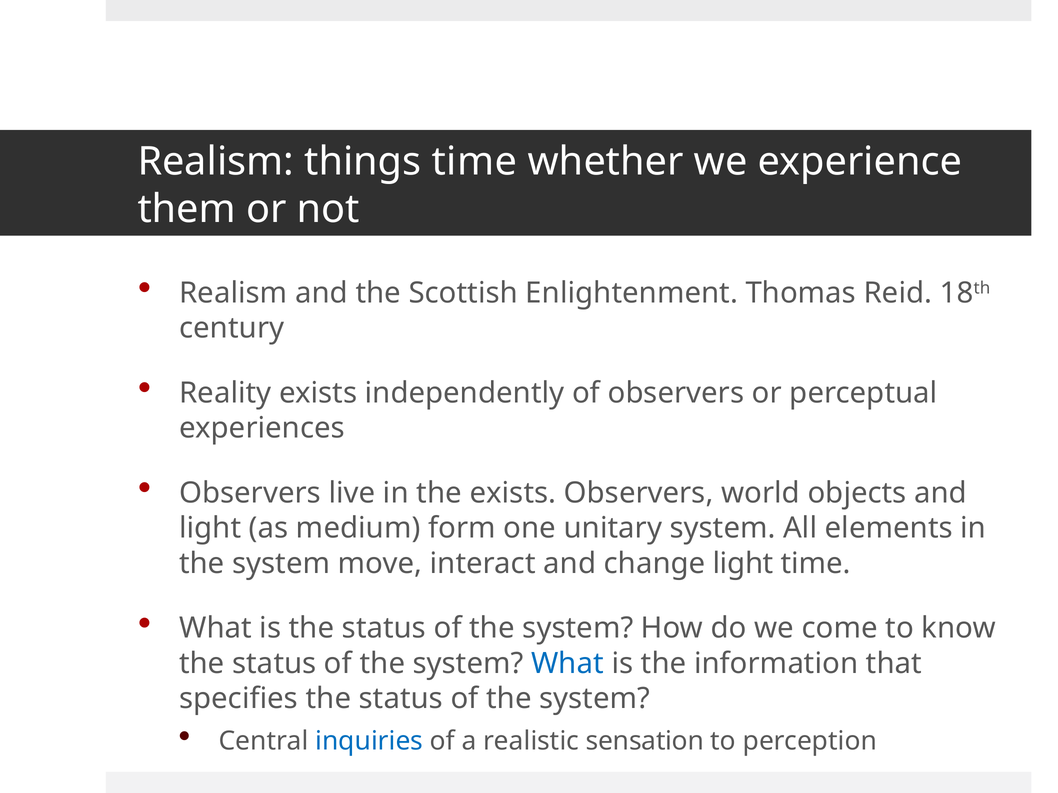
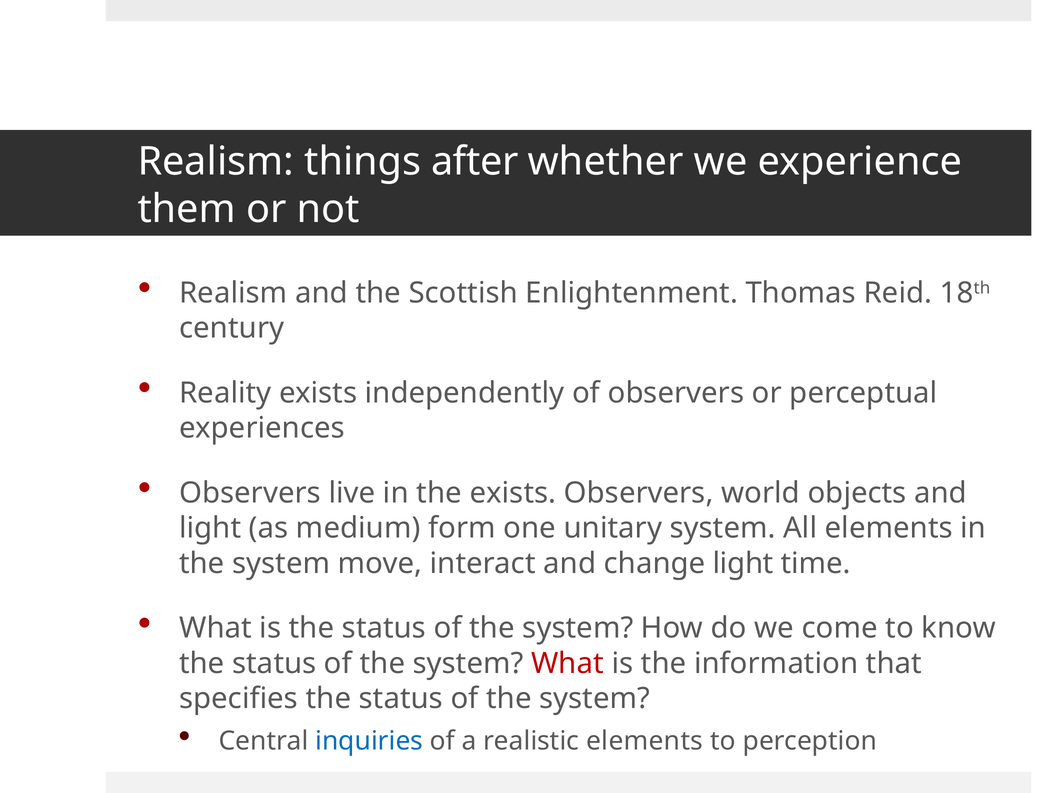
things time: time -> after (475, 162)
What colour: blue -> red (567, 664)
realistic sensation: sensation -> elements (645, 741)
